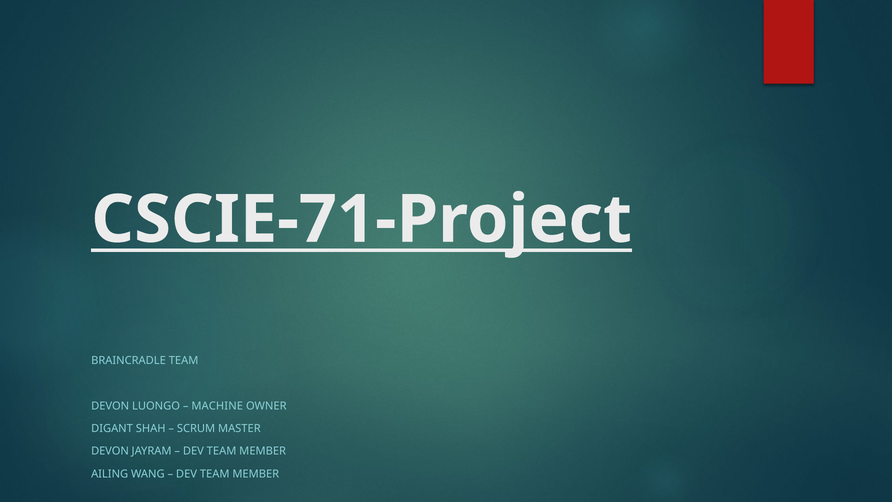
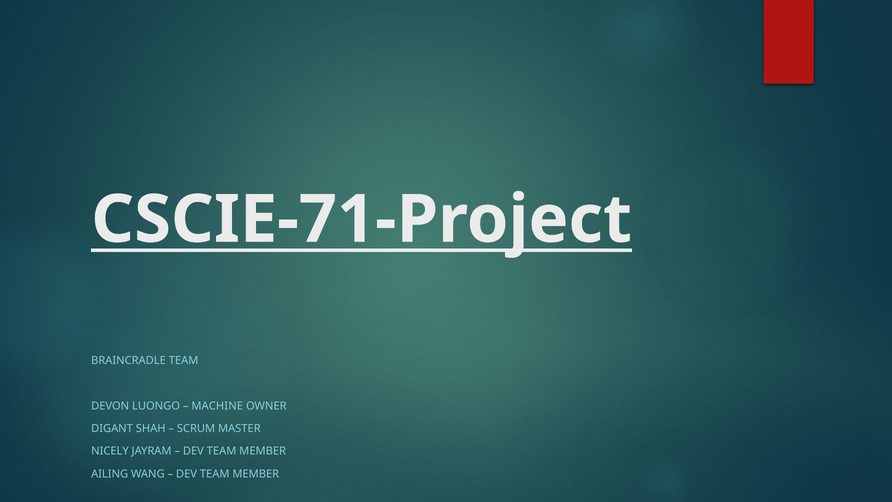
DEVON: DEVON -> NICELY (110, 451)
